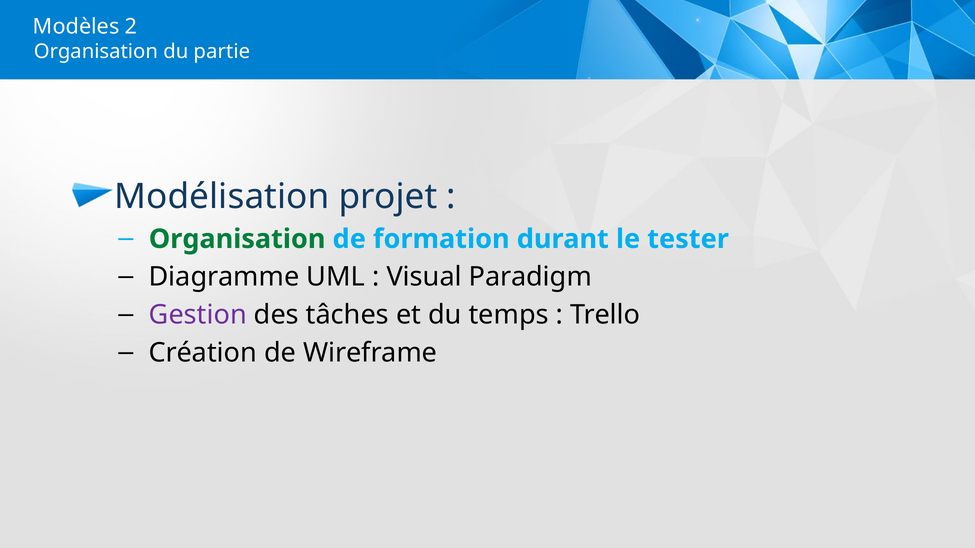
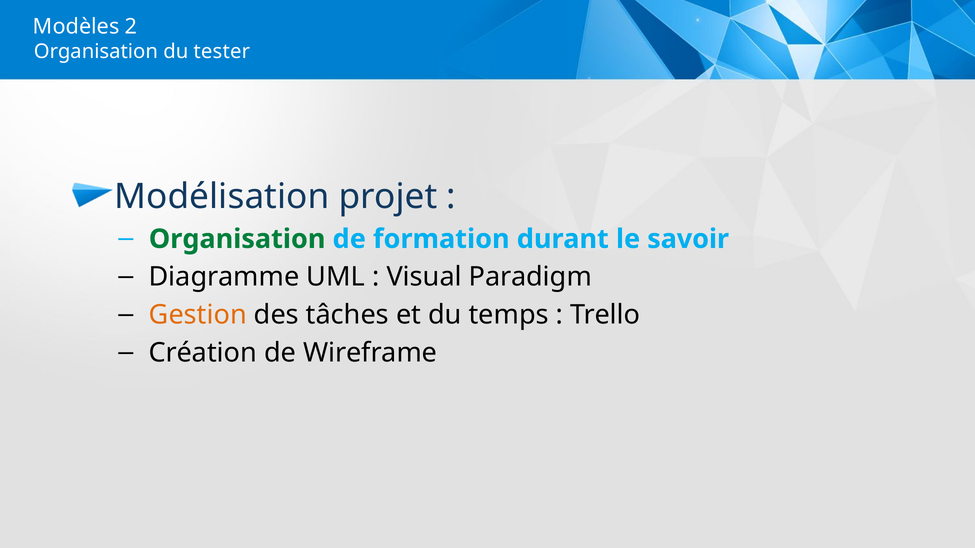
partie: partie -> tester (222, 52)
tester: tester -> savoir (688, 239)
Gestion colour: purple -> orange (198, 315)
